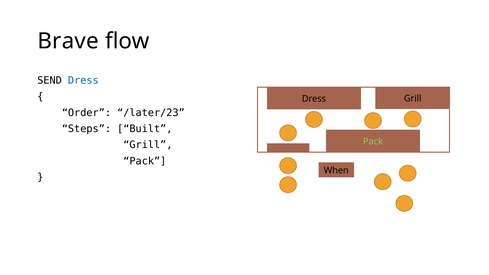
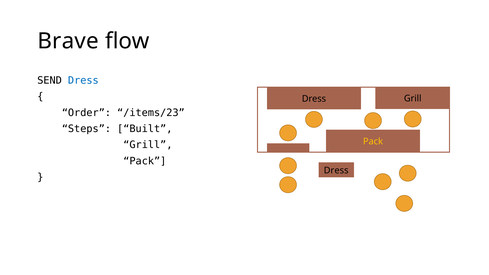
/later/23: /later/23 -> /items/23 (151, 113)
Pack colour: light green -> yellow (373, 142)
When: When -> Dress (336, 170)
